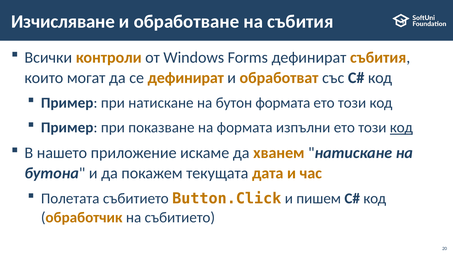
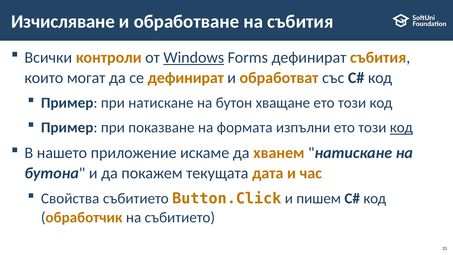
Windows underline: none -> present (194, 57)
бутон формата: формата -> хващане (283, 103)
Полетата: Полетата -> Свойства (70, 198)
